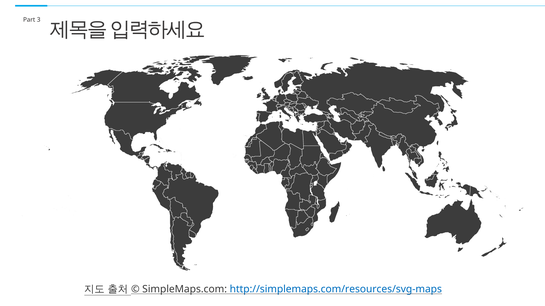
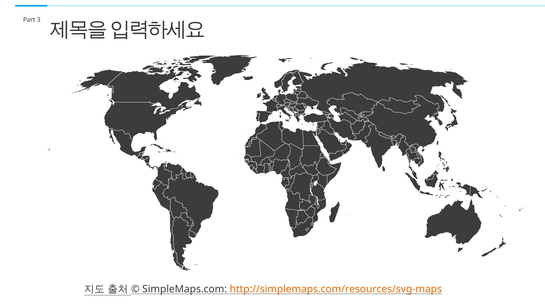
http://simplemaps.com/resources/svg-maps colour: blue -> orange (336, 290)
